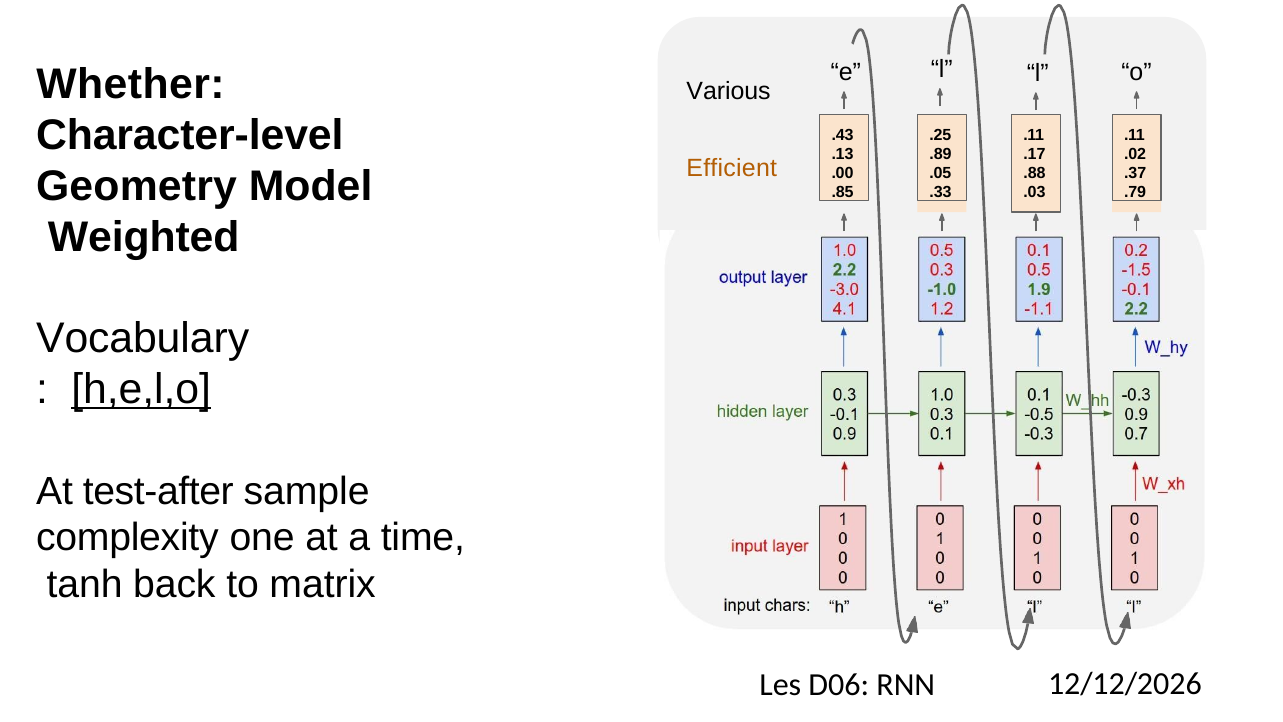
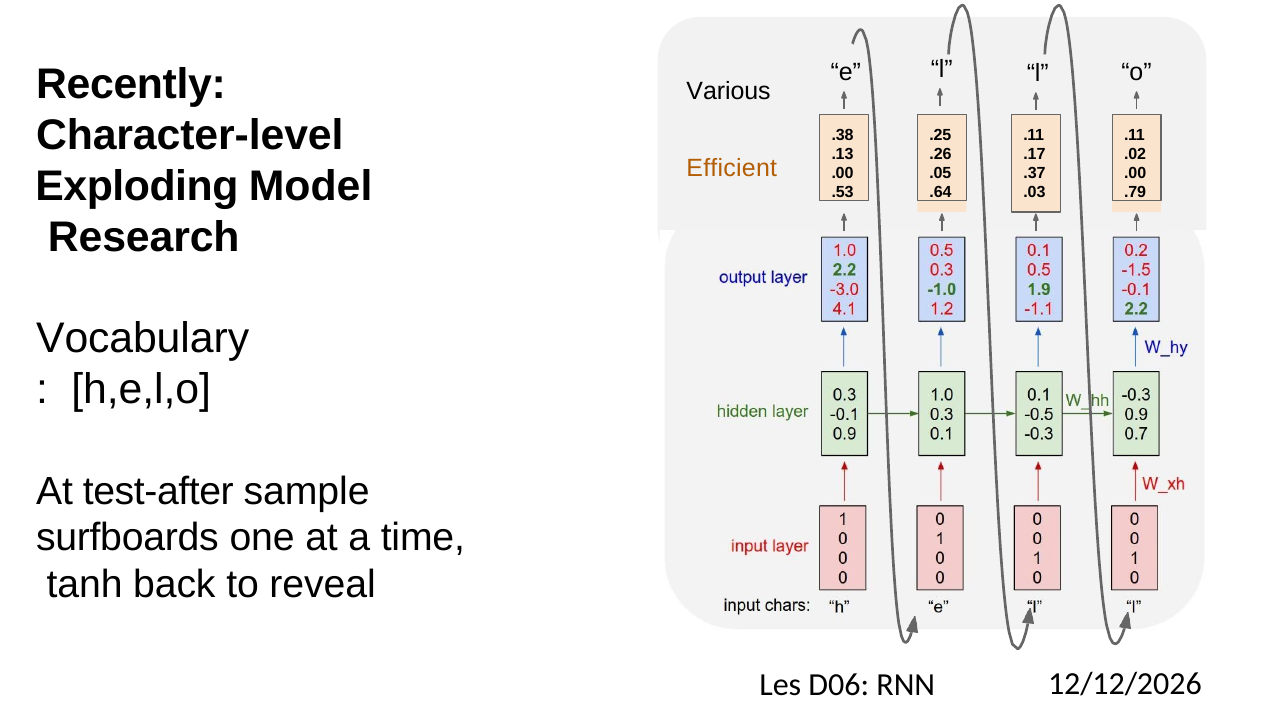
Whether: Whether -> Recently (131, 85)
.43: .43 -> .38 (843, 136)
.89: .89 -> .26 (940, 154)
.88: .88 -> .37 (1035, 173)
.37: .37 -> .00 (1135, 173)
Geometry: Geometry -> Exploding (137, 186)
.85: .85 -> .53 (843, 192)
.33: .33 -> .64 (940, 192)
Weighted: Weighted -> Research (144, 237)
h,e,l,o underline: present -> none (141, 389)
complexity: complexity -> surfboards (127, 538)
matrix: matrix -> reveal (323, 584)
